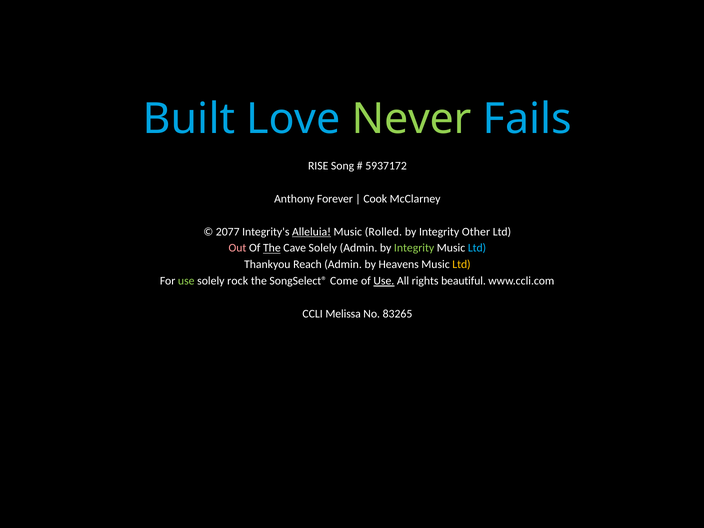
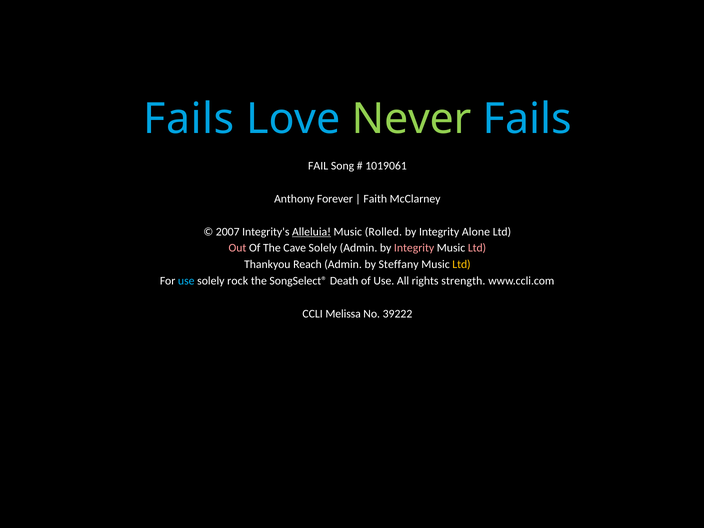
Built: Built -> Fails (189, 119)
RISE: RISE -> FAIL (318, 166)
5937172: 5937172 -> 1019061 (386, 166)
Cook: Cook -> Faith (375, 199)
2077: 2077 -> 2007 (228, 232)
Other: Other -> Alone (476, 232)
The underline: present -> none (272, 248)
Integrity colour: light green -> pink (414, 248)
Ltd colour: light blue -> pink (477, 248)
Heavens: Heavens -> Steffany (399, 265)
use colour: light green -> light blue (186, 281)
Come: Come -> Death (344, 281)
Use underline: present -> none (384, 281)
beautiful: beautiful -> strength (463, 281)
83265: 83265 -> 39222 (398, 314)
